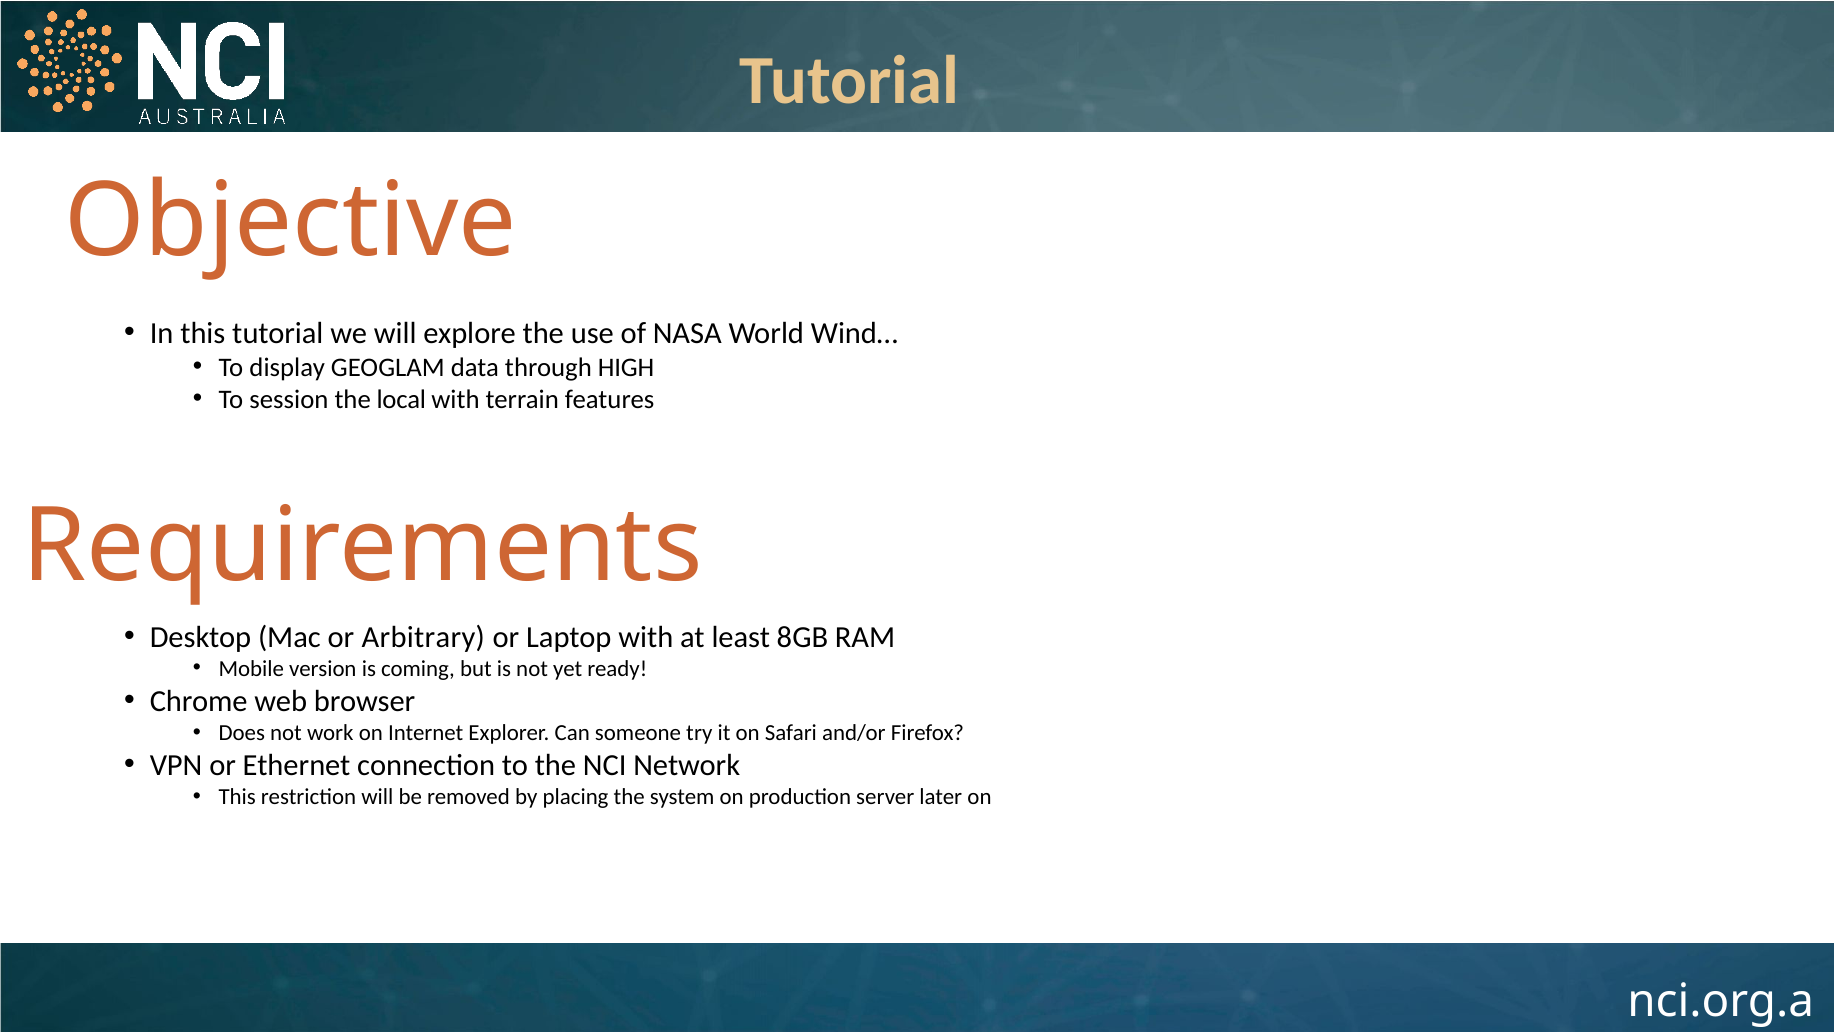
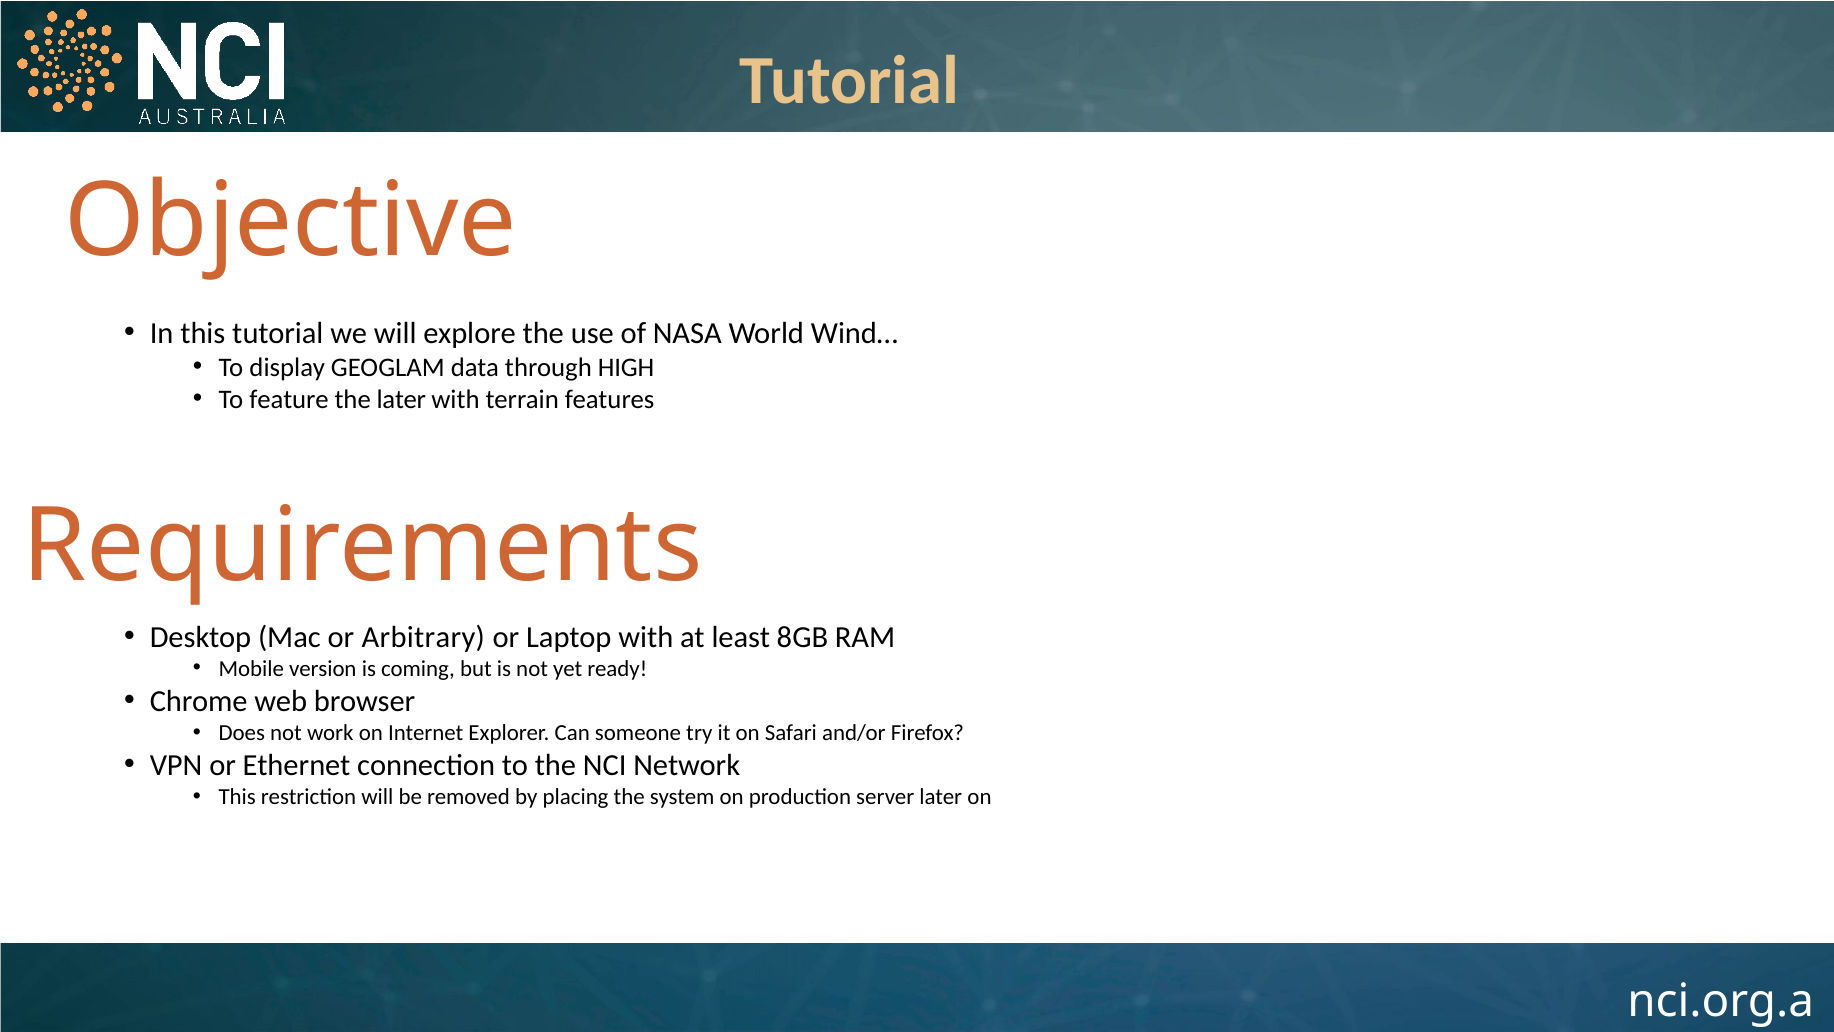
session: session -> feature (289, 399)
the local: local -> later (401, 399)
